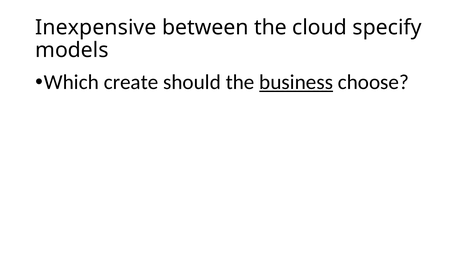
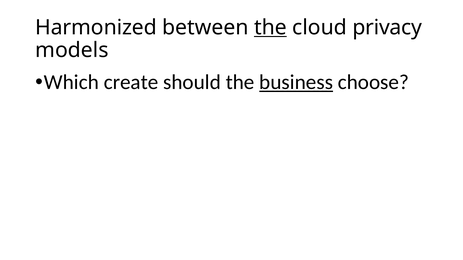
Inexpensive: Inexpensive -> Harmonized (96, 27)
the underline: none -> present (270, 27)
specify: specify -> privacy (387, 27)
